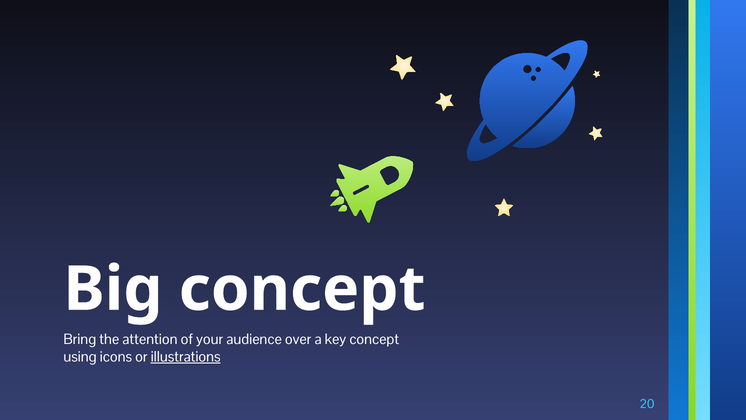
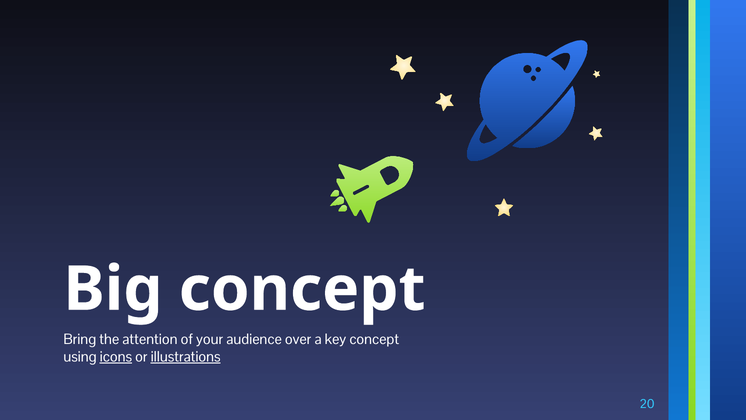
icons underline: none -> present (116, 356)
